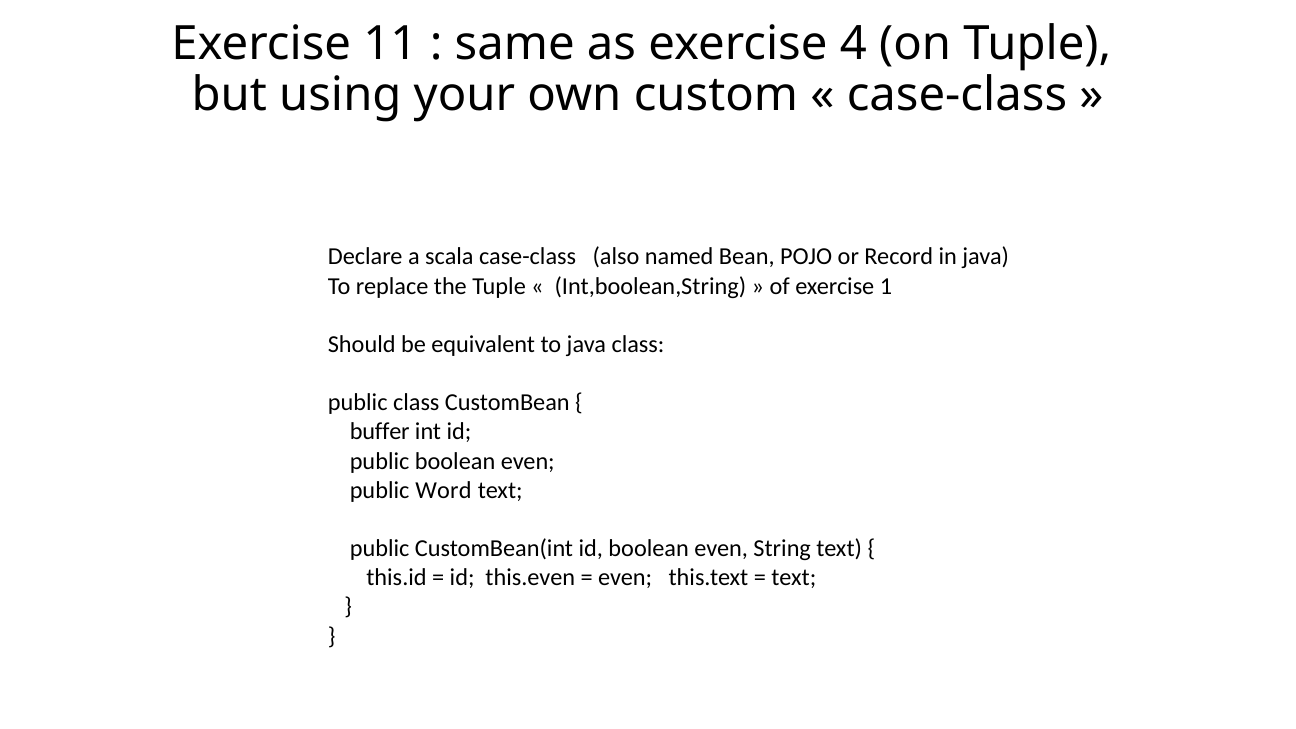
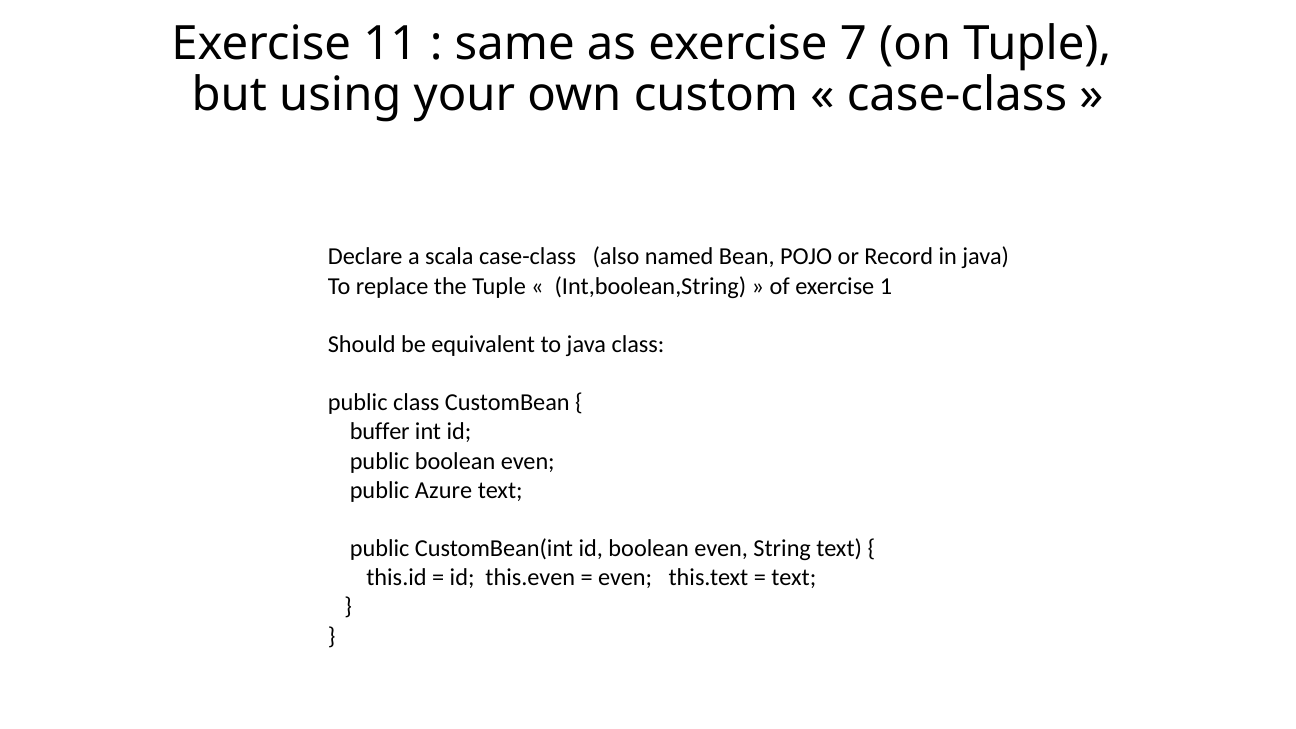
4: 4 -> 7 (853, 44)
Word: Word -> Azure (444, 490)
